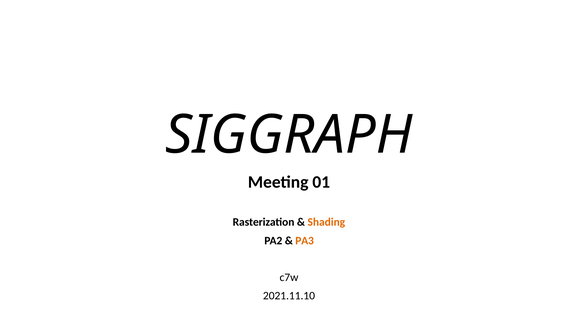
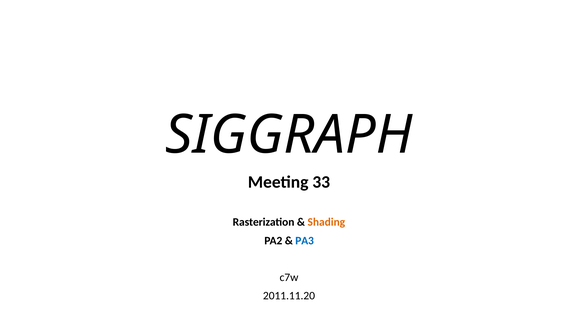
01: 01 -> 33 (321, 182)
PA3 colour: orange -> blue (305, 241)
2021.11.10: 2021.11.10 -> 2011.11.20 (289, 296)
